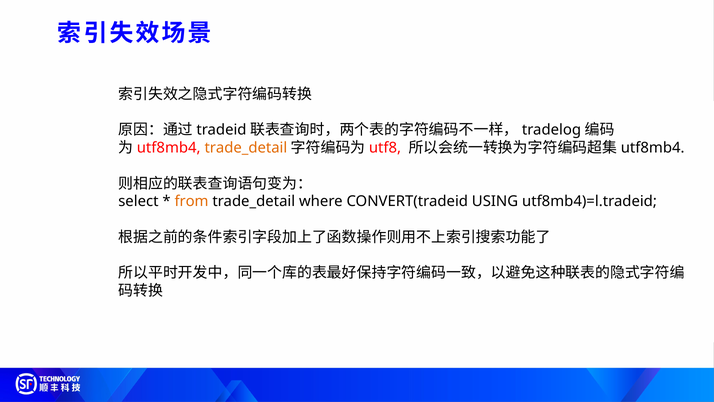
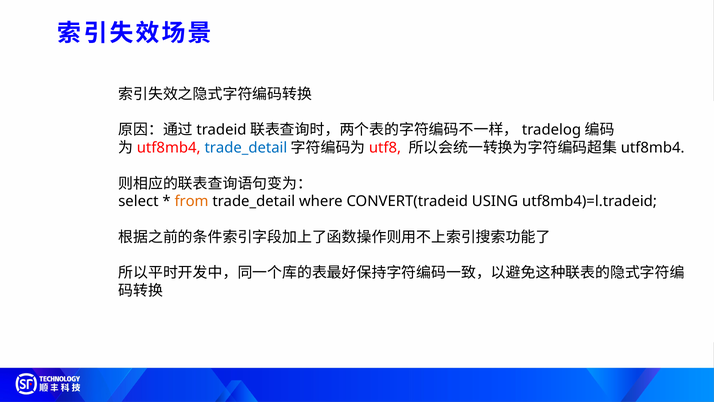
trade_detail colour: orange -> blue (246, 148)
